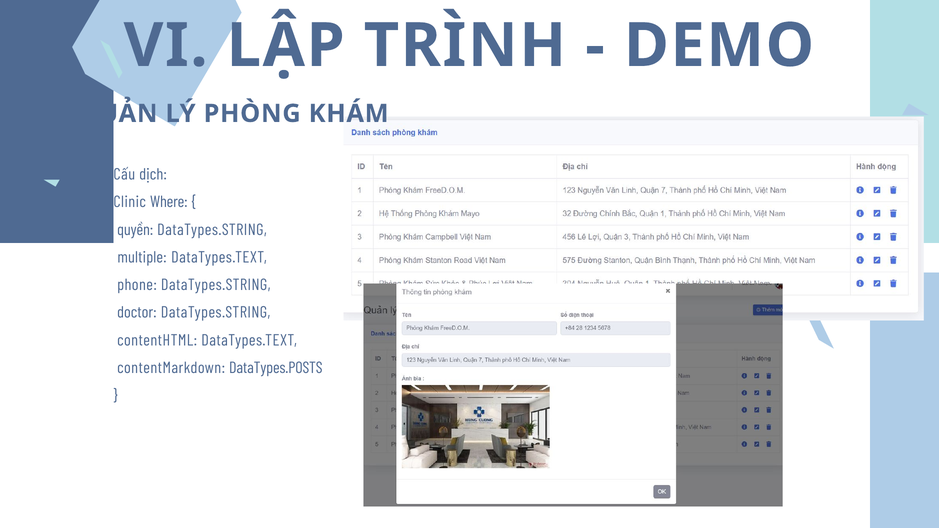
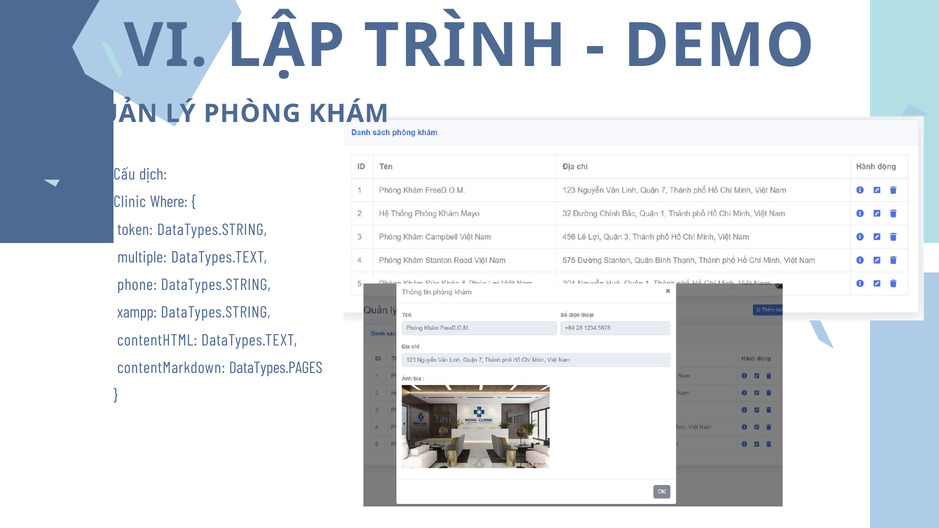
quyền: quyền -> token (135, 230)
doctor: doctor -> xampp (137, 313)
DataTypes.POSTS: DataTypes.POSTS -> DataTypes.PAGES (276, 368)
